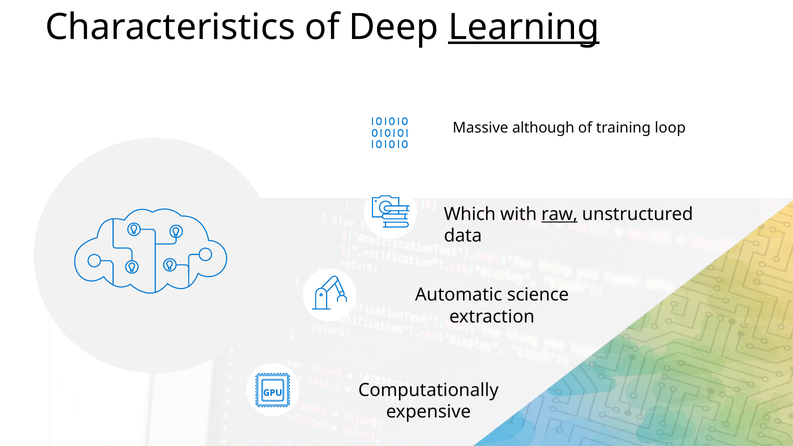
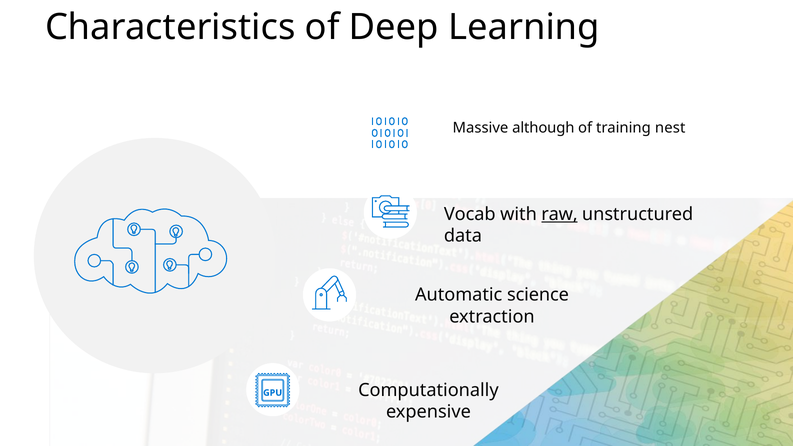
Learning underline: present -> none (524, 27)
loop: loop -> nest (670, 128)
Which: Which -> Vocab (470, 214)
